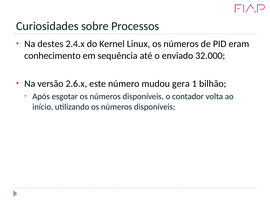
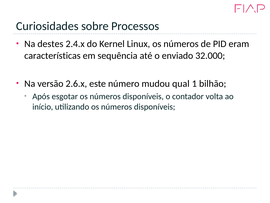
conhecimento: conhecimento -> características (52, 56)
gera: gera -> qual (181, 83)
